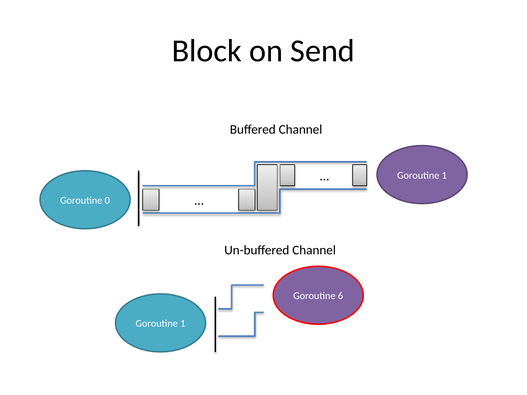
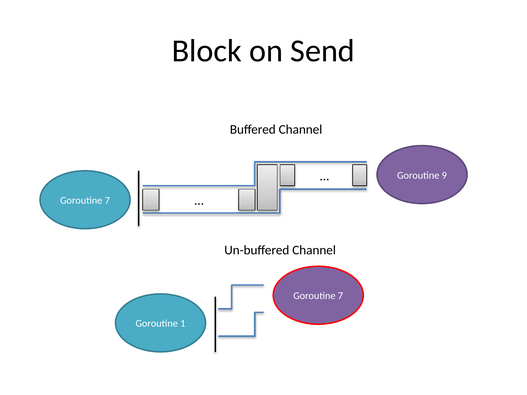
1: 1 -> 9 (444, 175)
0: 0 -> 7 (107, 201)
6: 6 -> 7 (340, 296)
